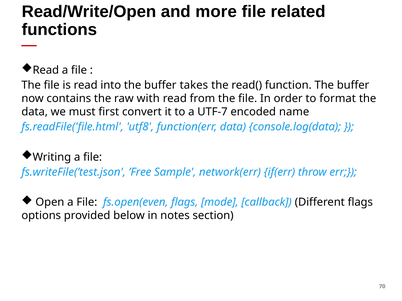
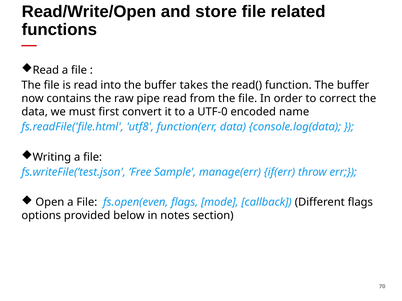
more: more -> store (216, 12)
with: with -> pipe (148, 99)
format: format -> correct (338, 99)
UTF-7: UTF-7 -> UTF-0 (212, 112)
network(err: network(err -> manage(err (230, 172)
